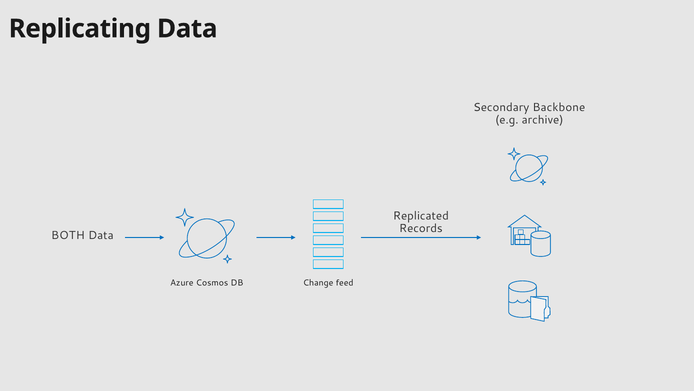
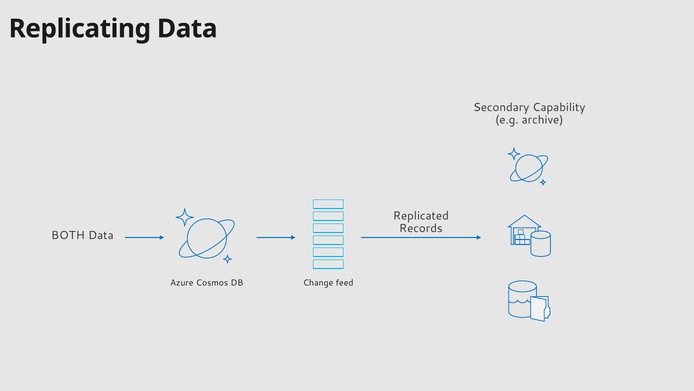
Backbone: Backbone -> Capability (559, 107)
